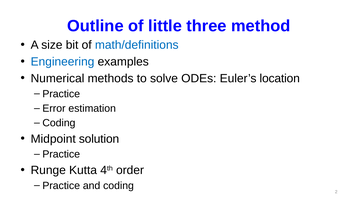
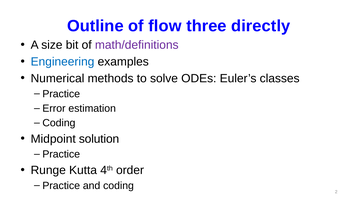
little: little -> flow (165, 26)
method: method -> directly (261, 26)
math/definitions colour: blue -> purple (137, 45)
location: location -> classes (280, 79)
